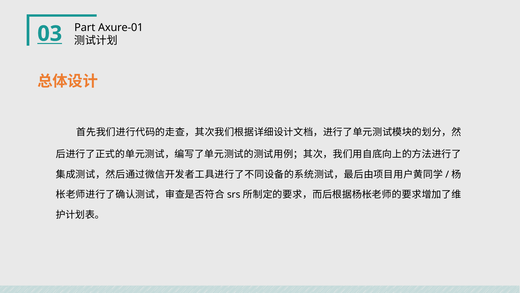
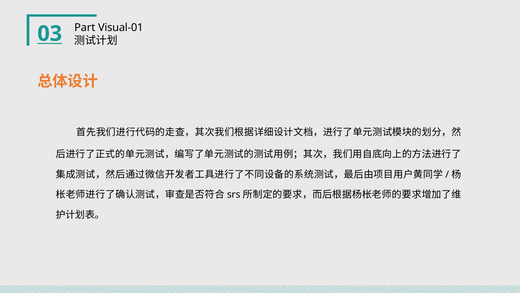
Axure-01: Axure-01 -> Visual-01 (121, 28)
